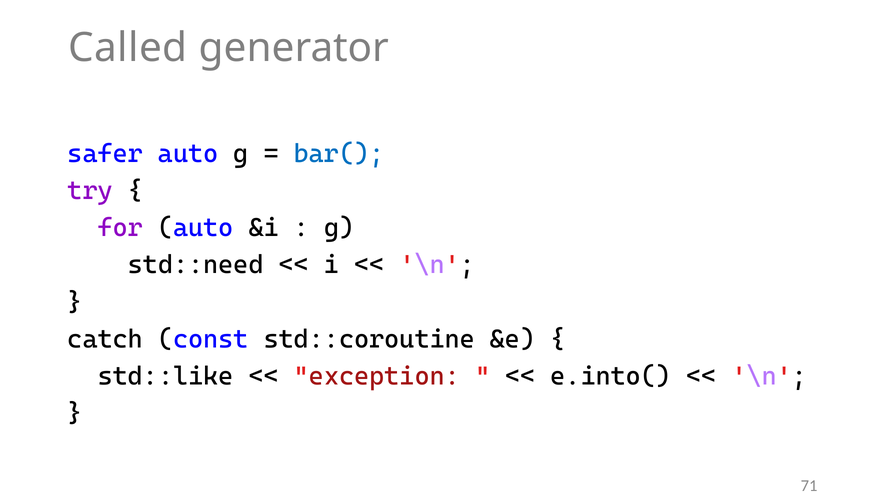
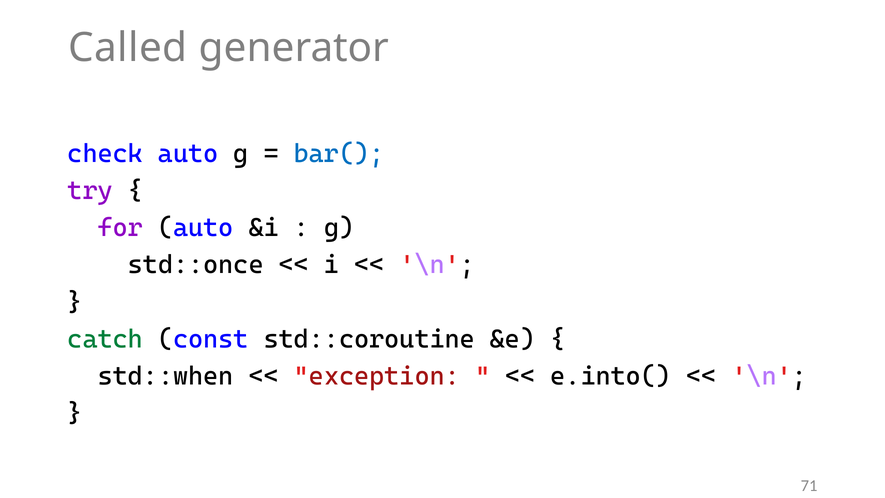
safer: safer -> check (105, 154)
std::need: std::need -> std::once (196, 265)
catch colour: black -> green (105, 339)
std::like: std::like -> std::when (166, 376)
